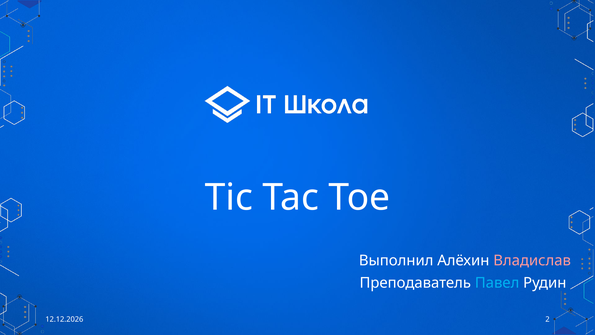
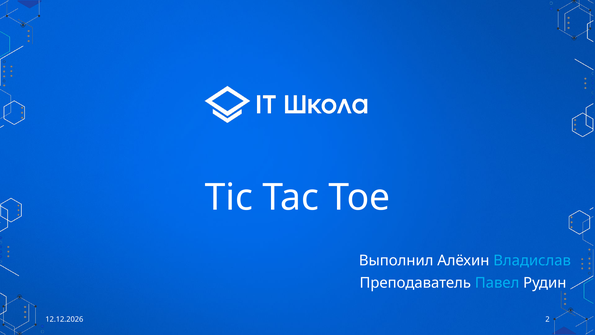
Владислав colour: pink -> light blue (532, 260)
